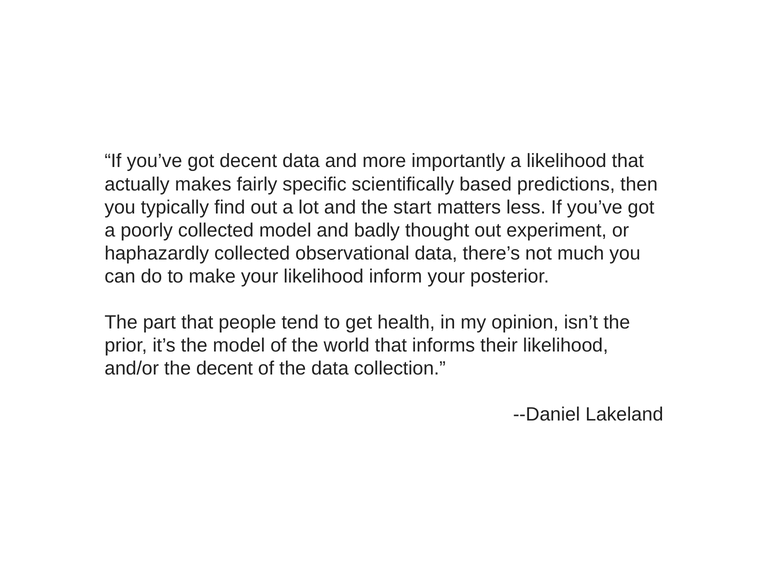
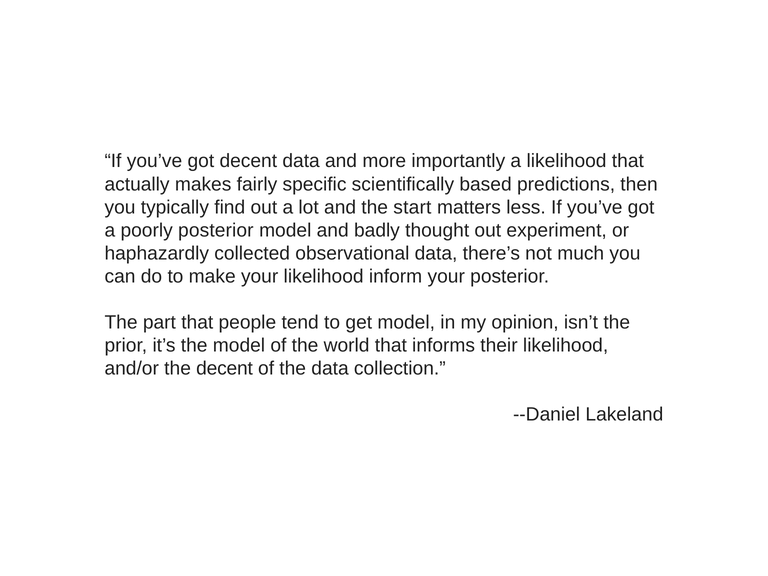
poorly collected: collected -> posterior (216, 230)
get health: health -> model (406, 322)
